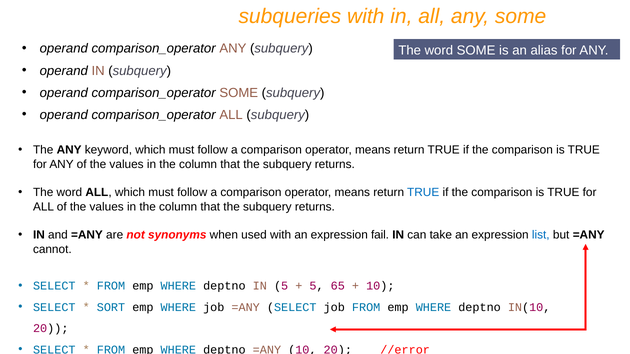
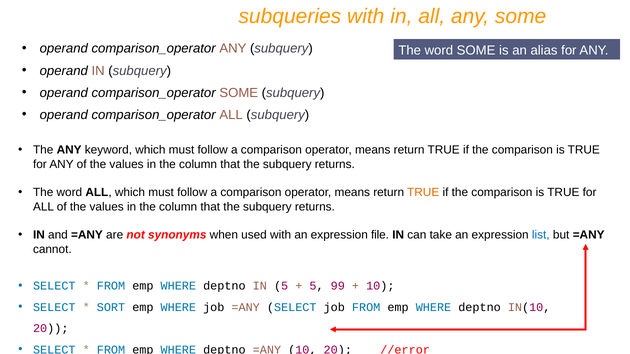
TRUE colour: blue -> orange (423, 193)
fail: fail -> file (380, 235)
65: 65 -> 99 (338, 286)
